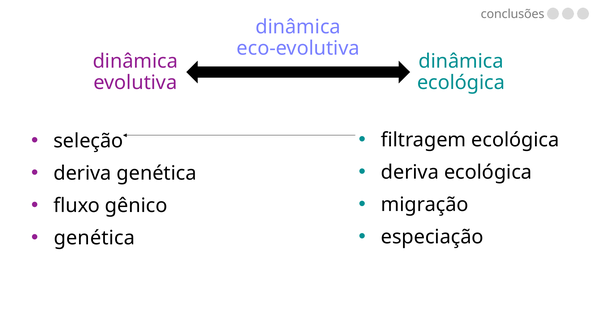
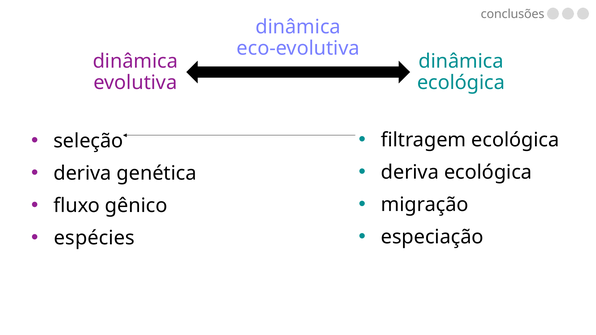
genética: genética -> espécies (94, 238)
